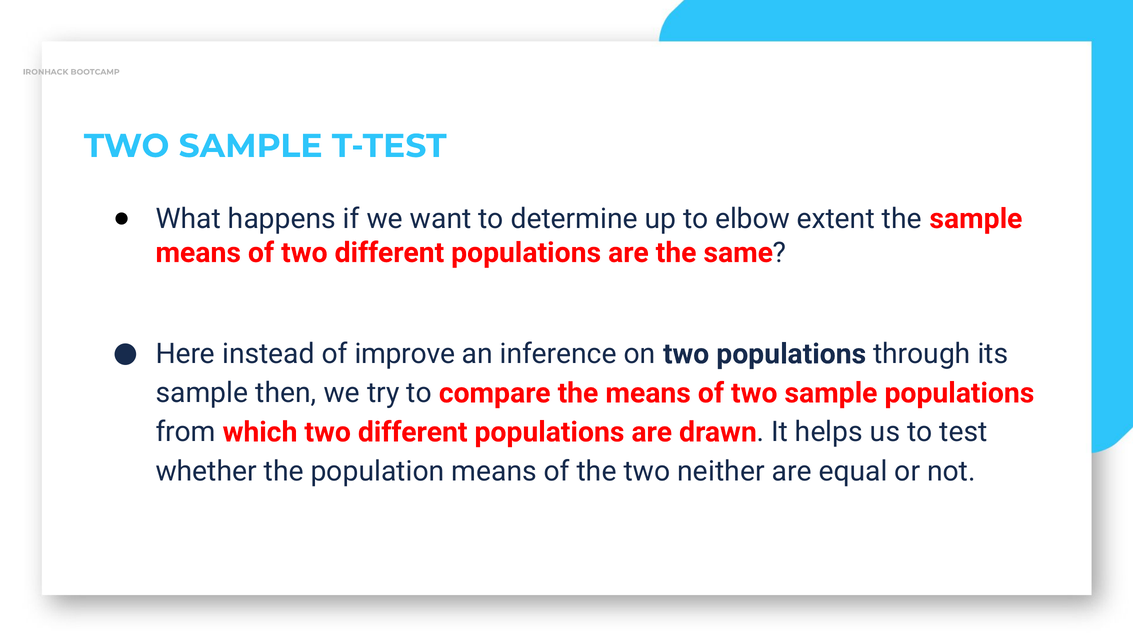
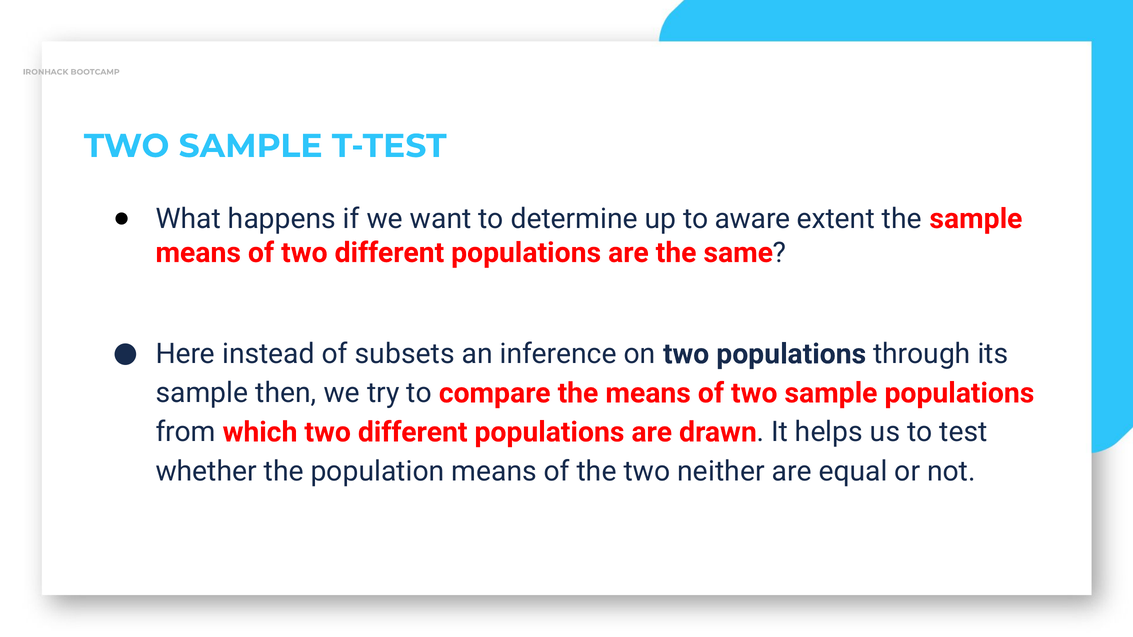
elbow: elbow -> aware (753, 219)
improve: improve -> subsets (405, 354)
